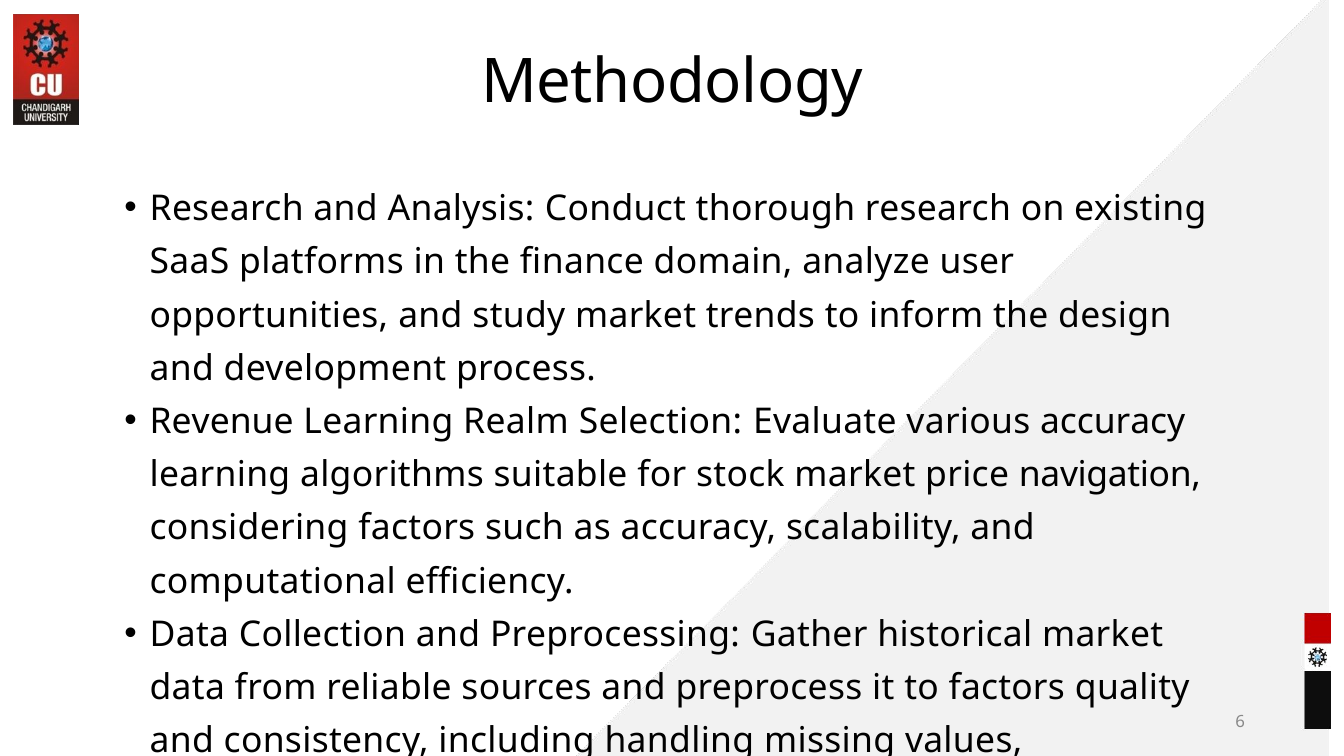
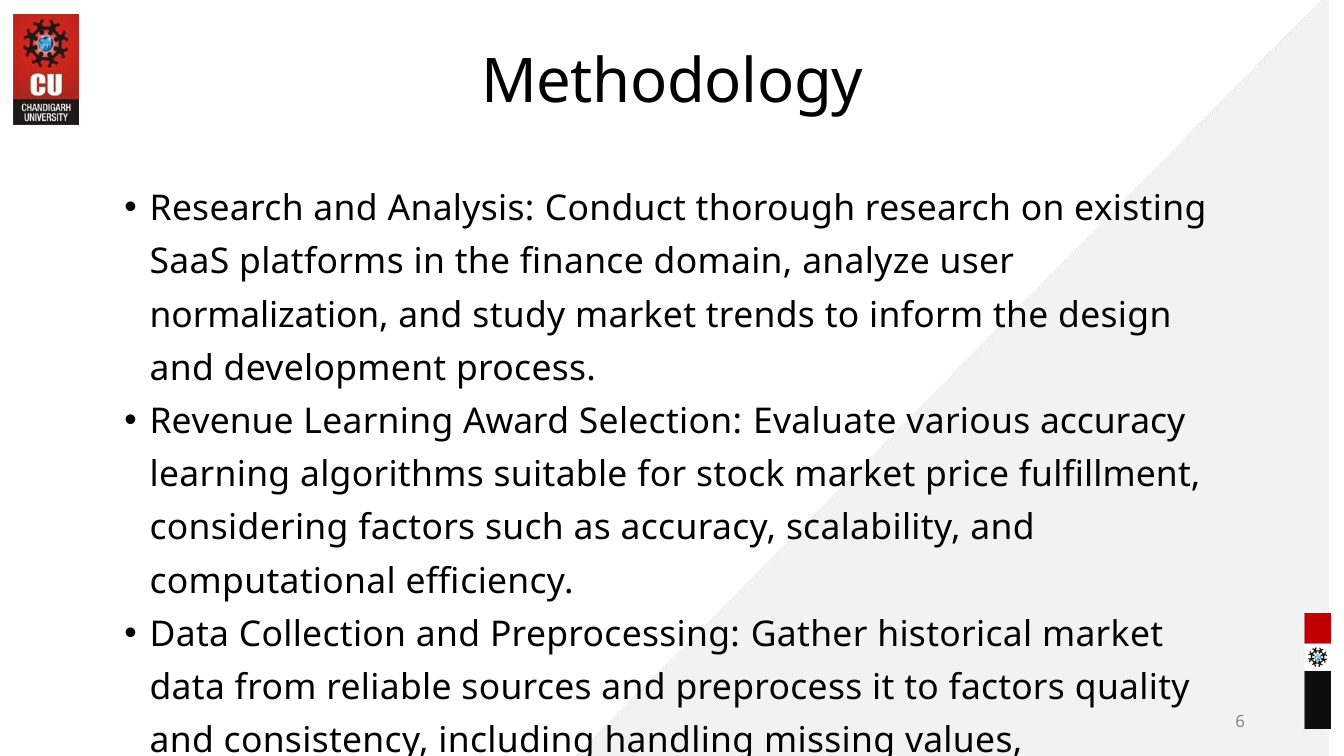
opportunities: opportunities -> normalization (269, 315)
Realm: Realm -> Award (516, 422)
navigation: navigation -> fulfillment (1110, 475)
